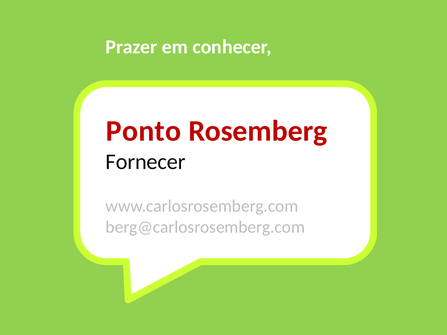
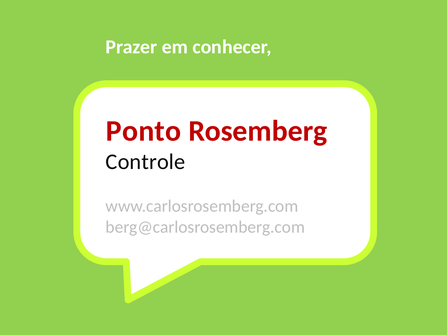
Fornecer: Fornecer -> Controle (146, 162)
